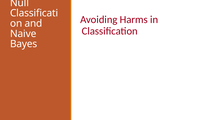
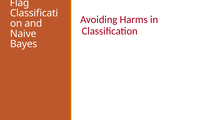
Null: Null -> Flag (20, 3)
